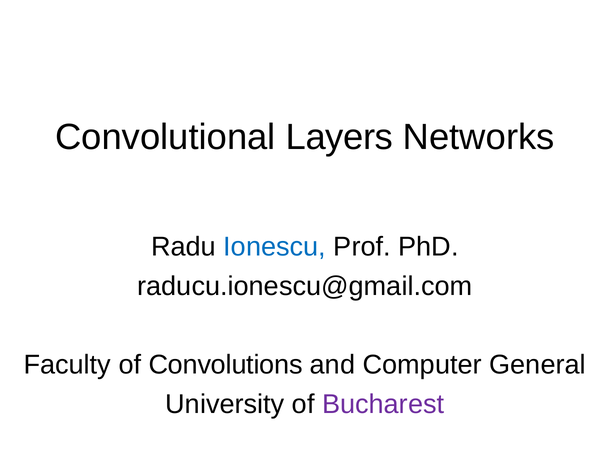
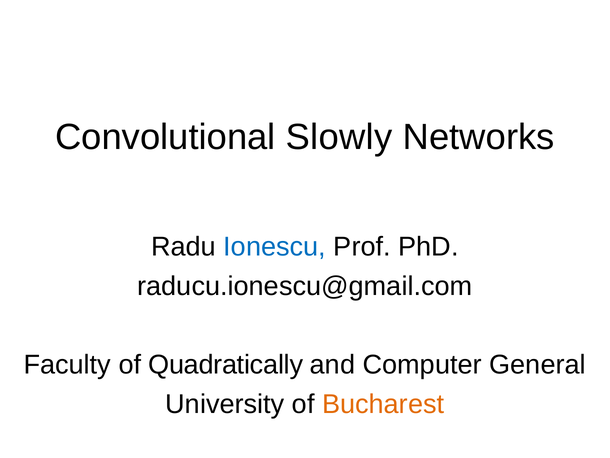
Layers: Layers -> Slowly (339, 137)
Convolutions: Convolutions -> Quadratically (226, 365)
Bucharest colour: purple -> orange (383, 404)
